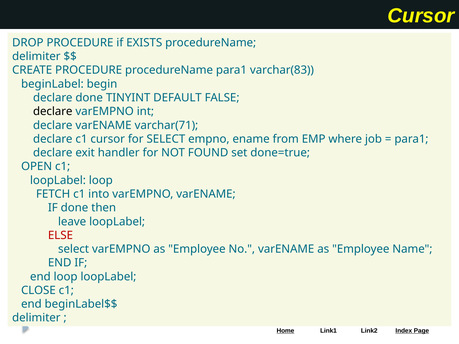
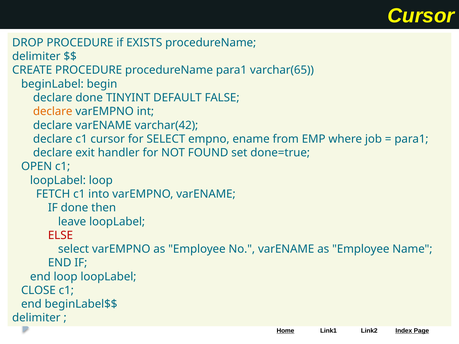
varchar(83: varchar(83 -> varchar(65 (282, 70)
declare colour: black -> orange (53, 112)
varchar(71: varchar(71 -> varchar(42 (166, 125)
